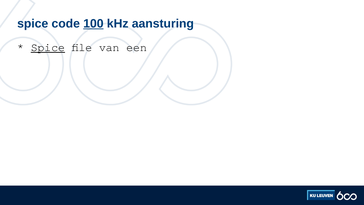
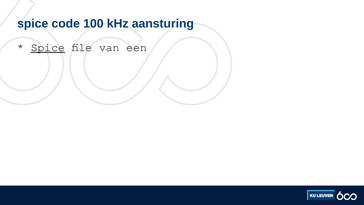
100 underline: present -> none (93, 24)
